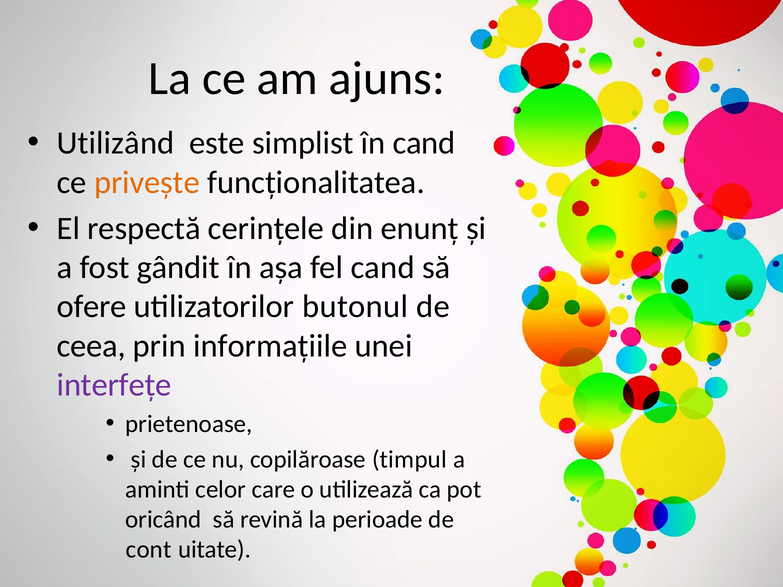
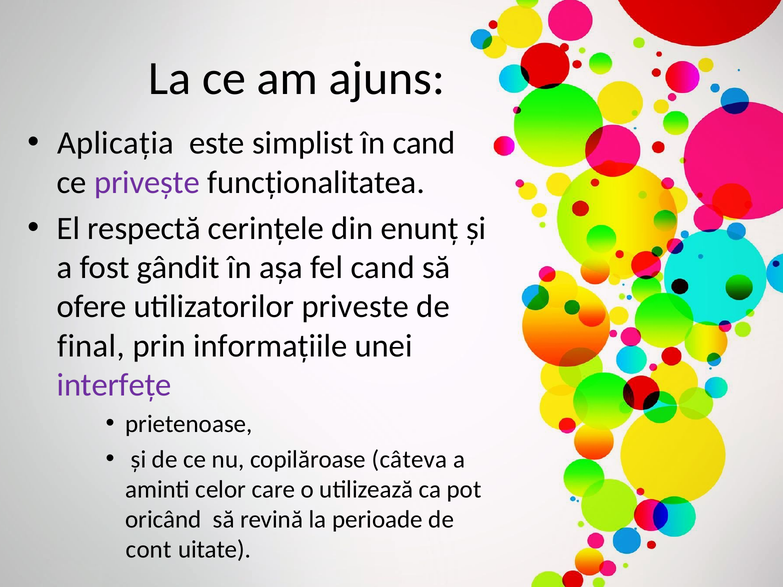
Utilizând: Utilizând -> Aplicaţia (115, 143)
priveşte colour: orange -> purple (147, 182)
butonul: butonul -> priveste (355, 307)
ceea: ceea -> final (91, 346)
timpul: timpul -> câteva (410, 460)
